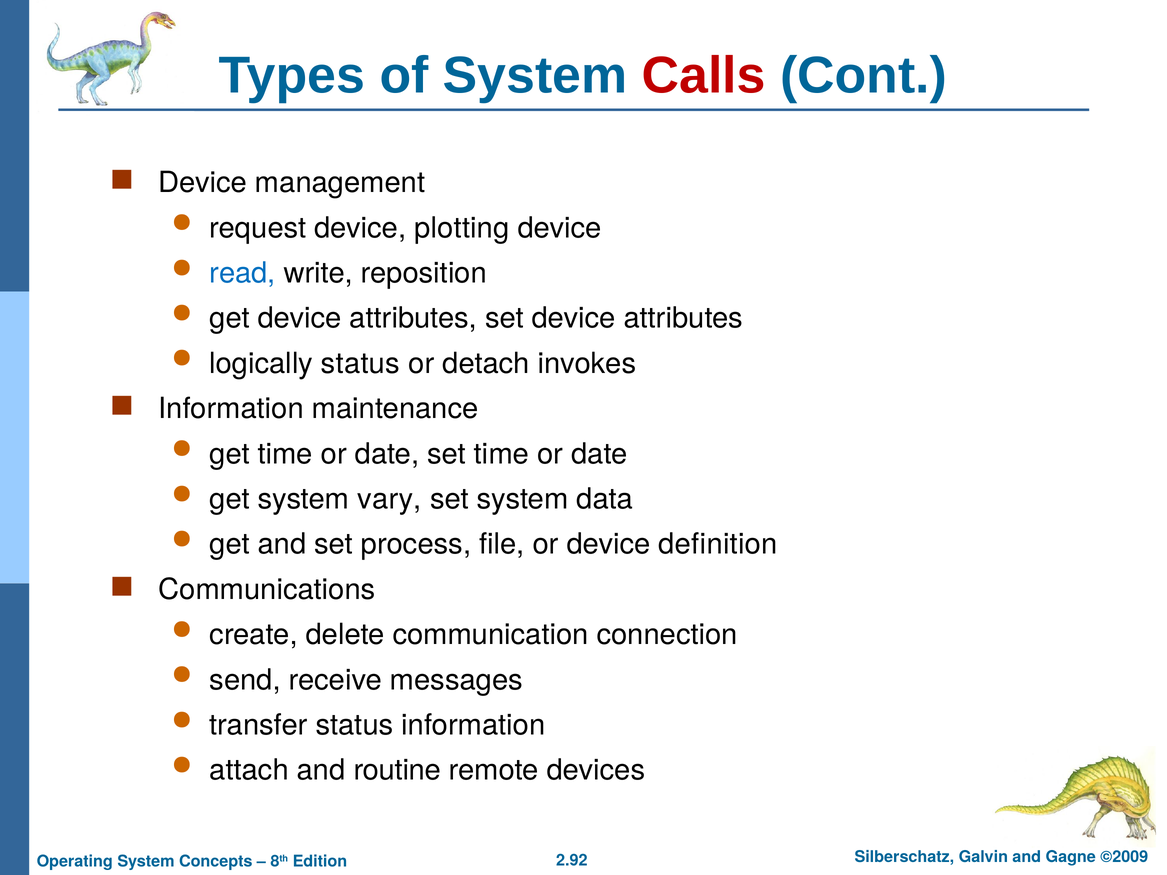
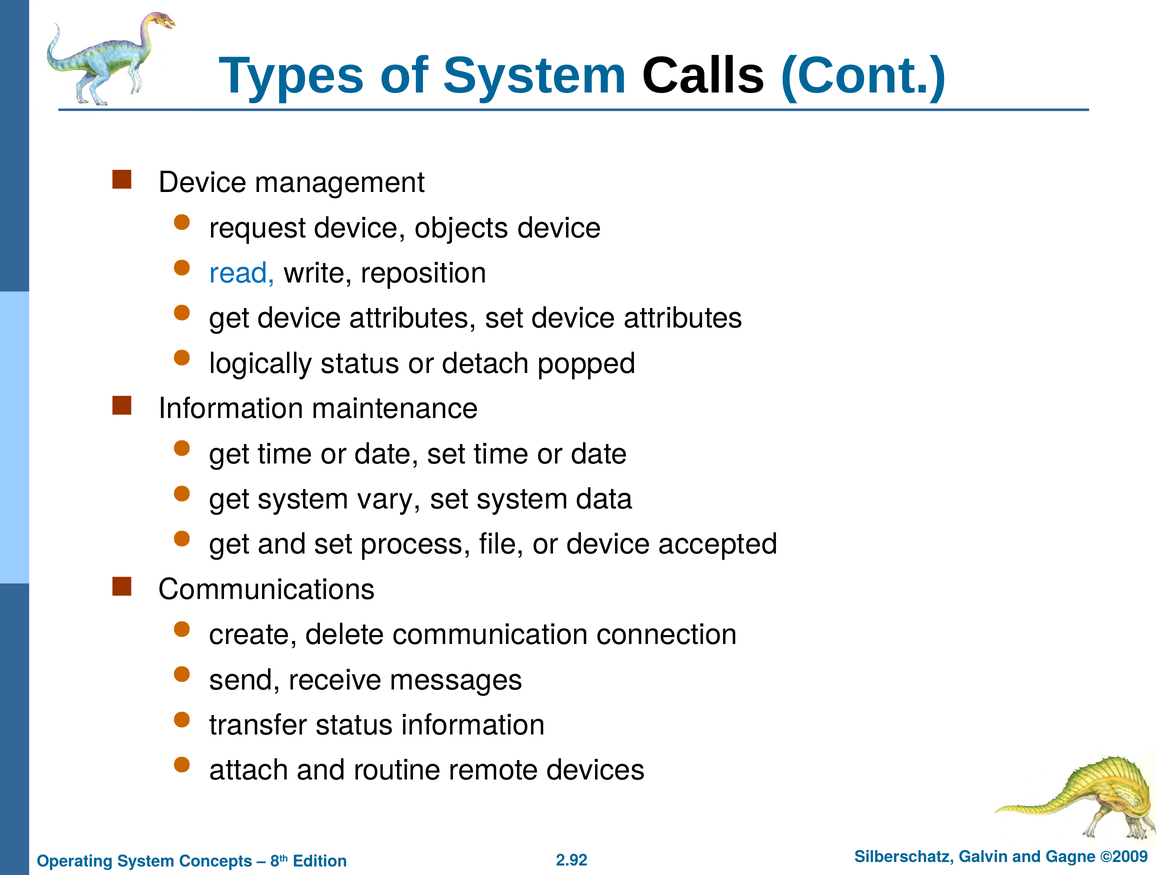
Calls colour: red -> black (704, 76)
plotting: plotting -> objects (462, 228)
invokes: invokes -> popped (587, 364)
definition: definition -> accepted (718, 544)
